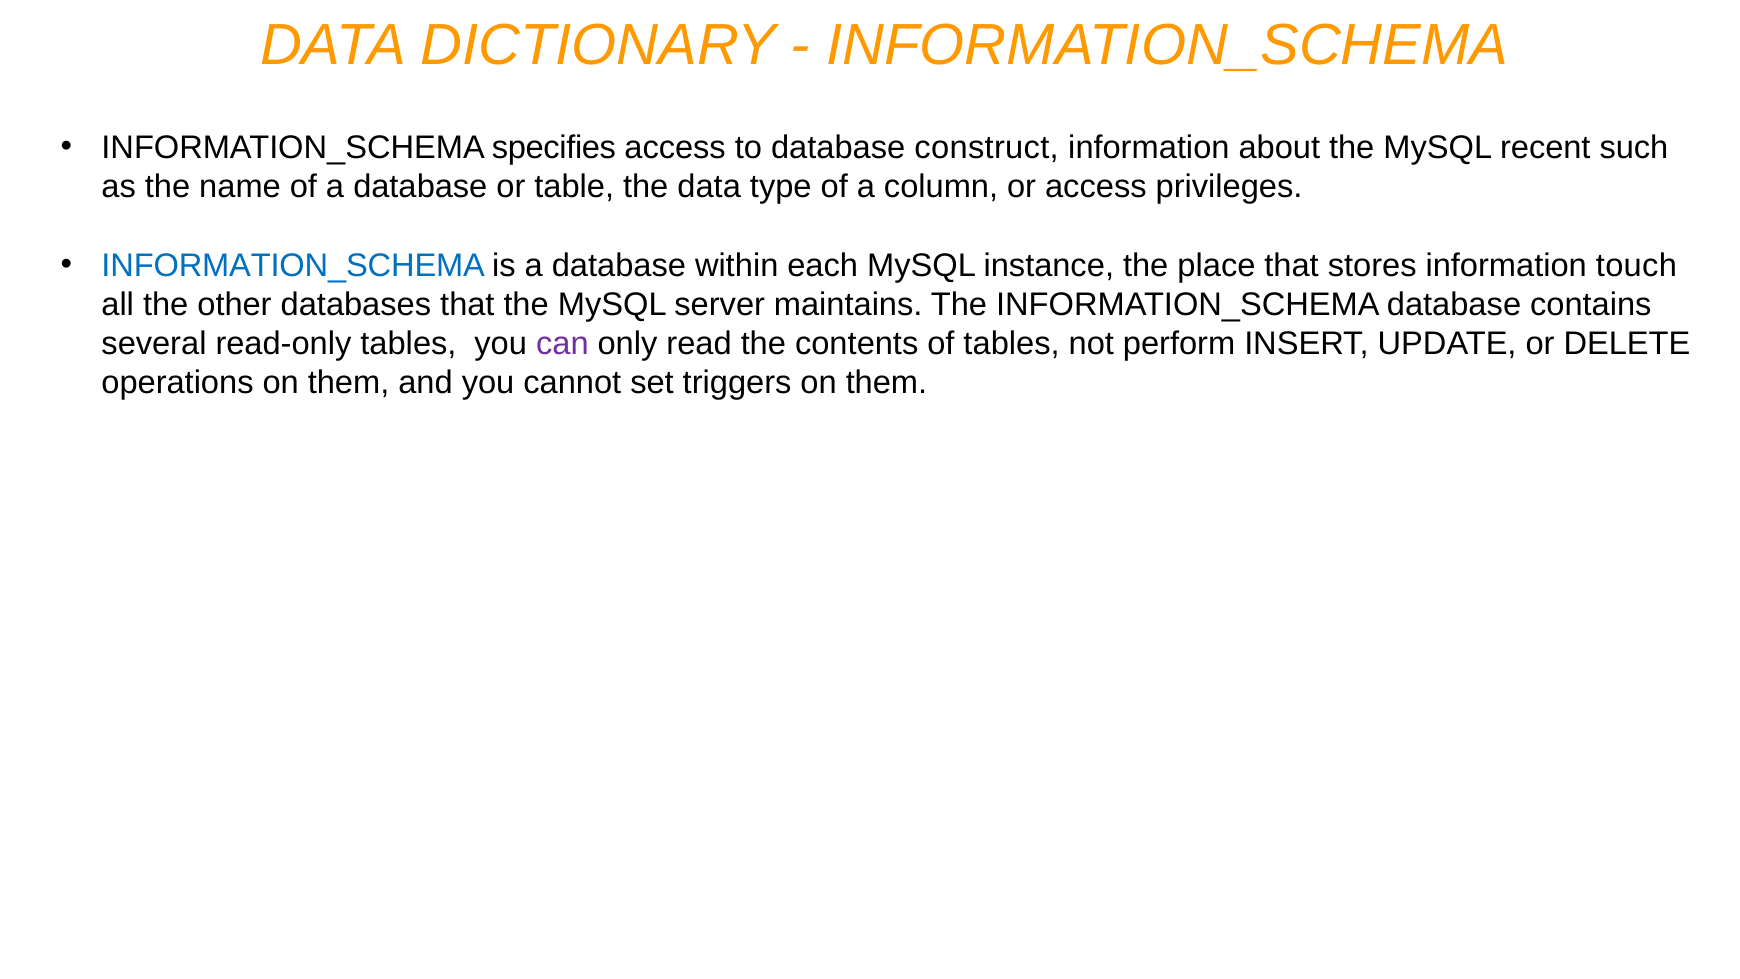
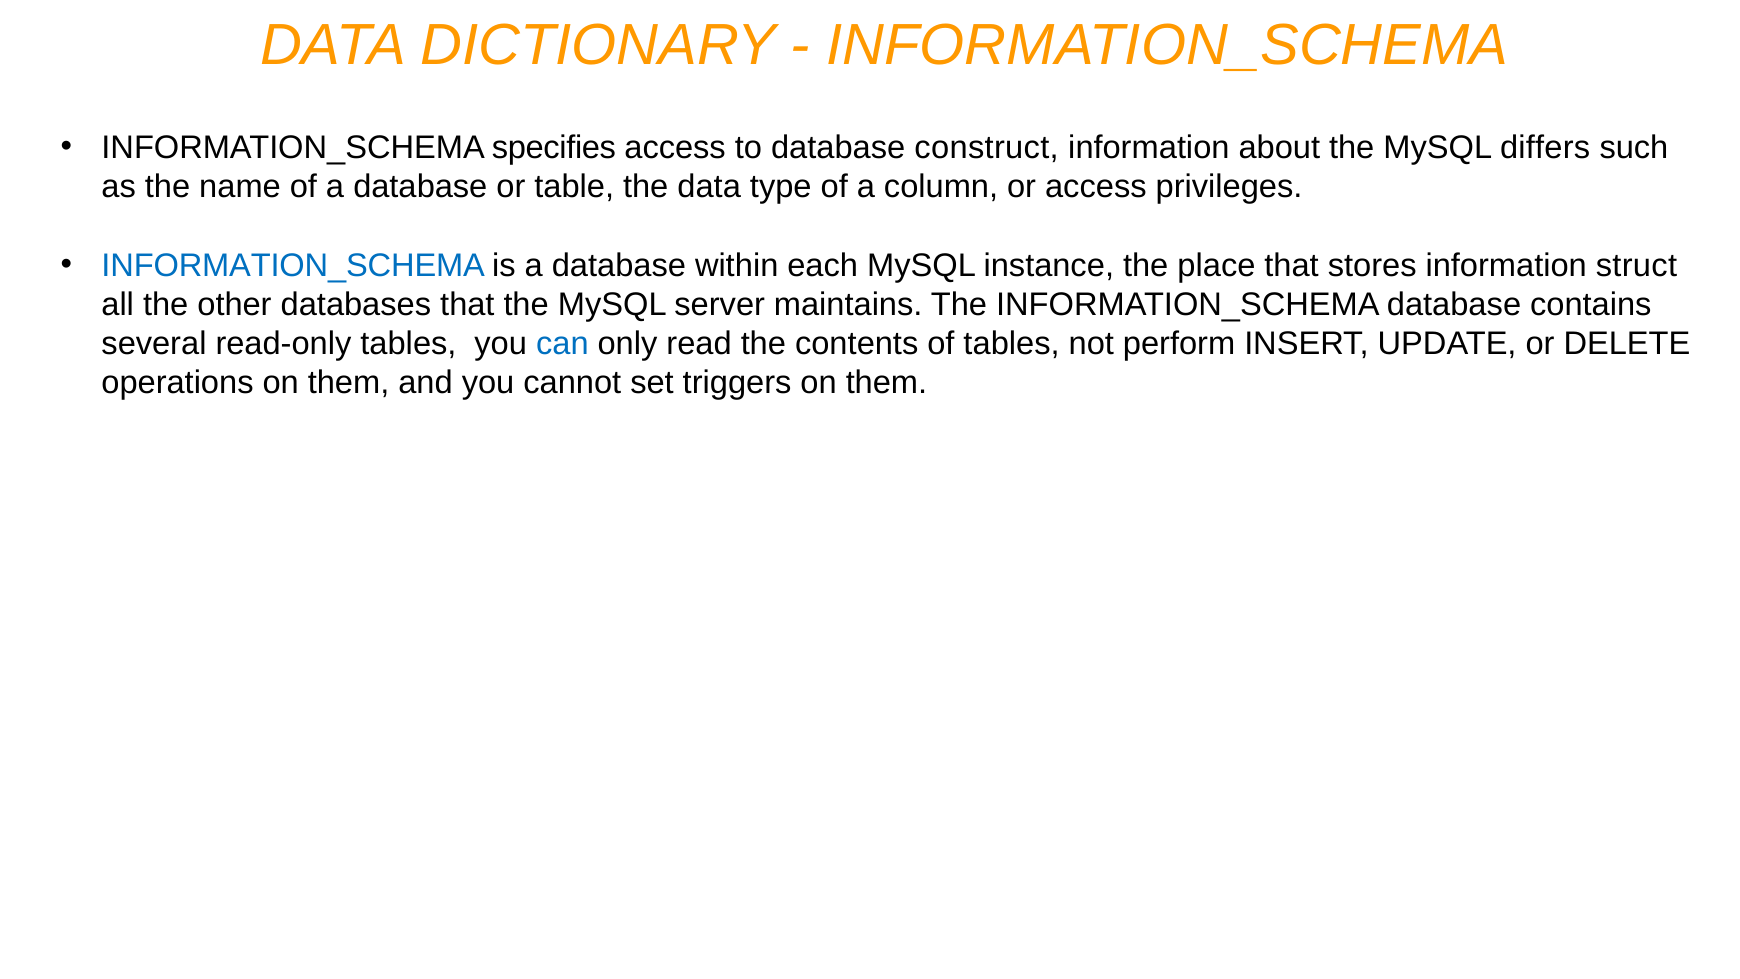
recent: recent -> differs (1545, 148)
touch: touch -> struct (1636, 265)
can colour: purple -> blue (562, 344)
